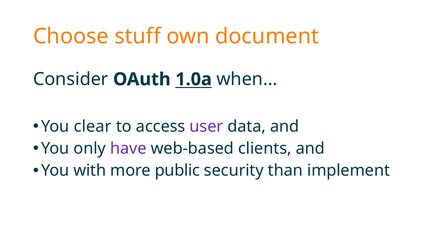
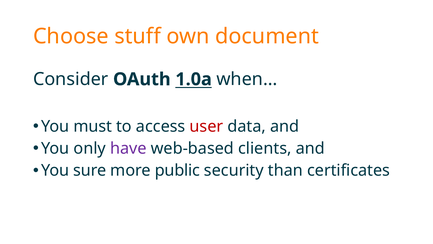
clear: clear -> must (93, 126)
user colour: purple -> red (206, 126)
with: with -> sure (90, 170)
implement: implement -> certificates (349, 170)
